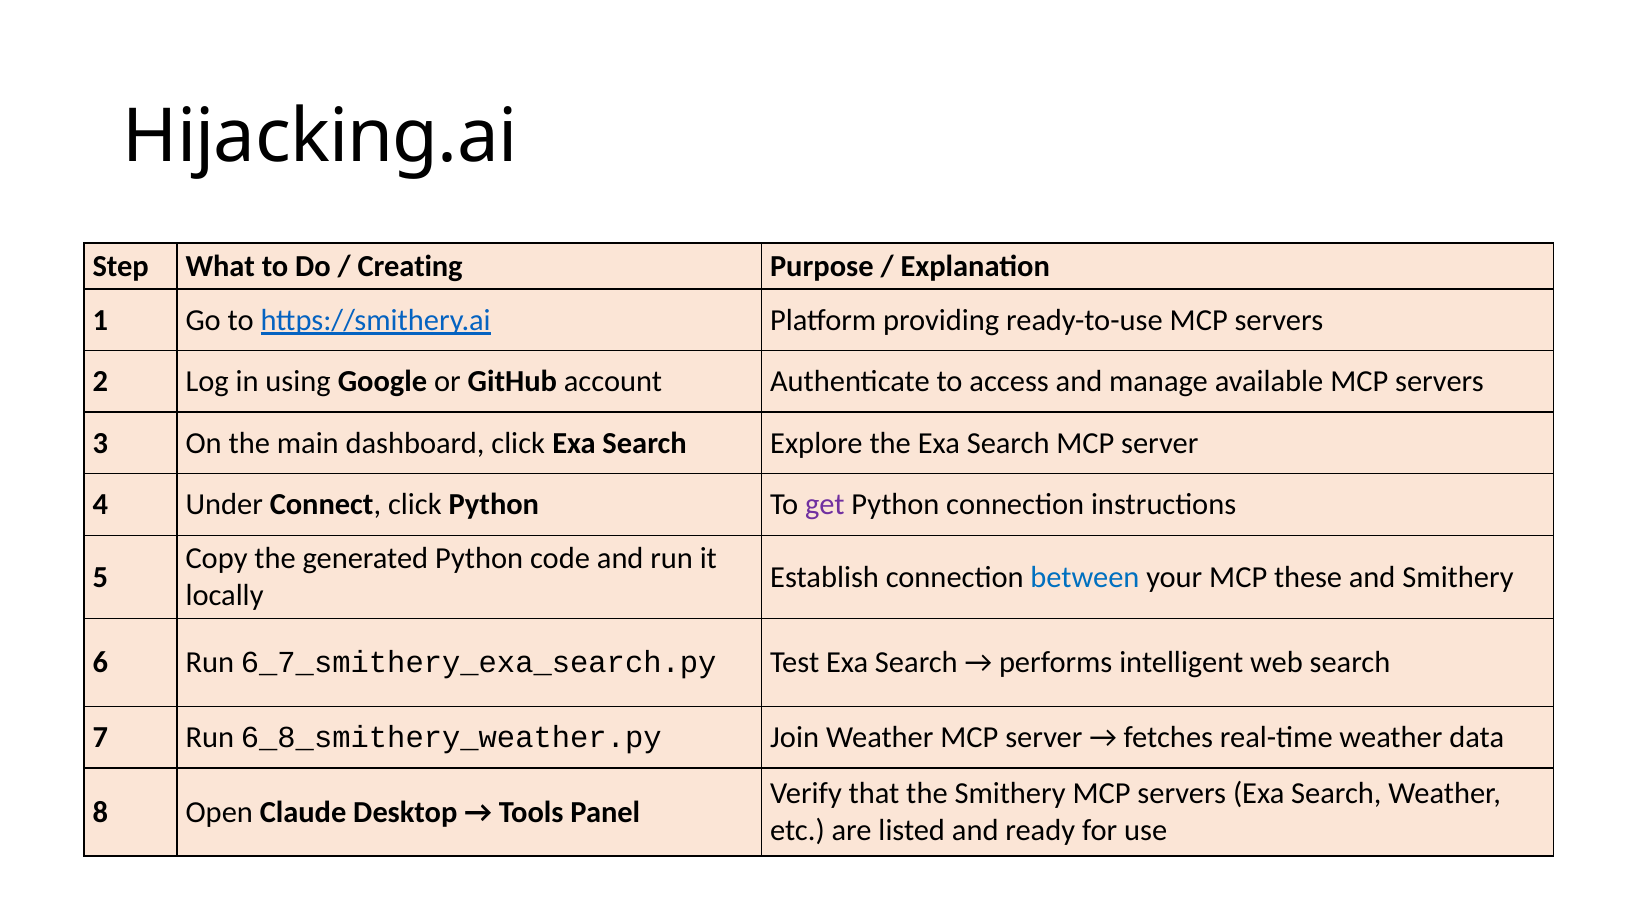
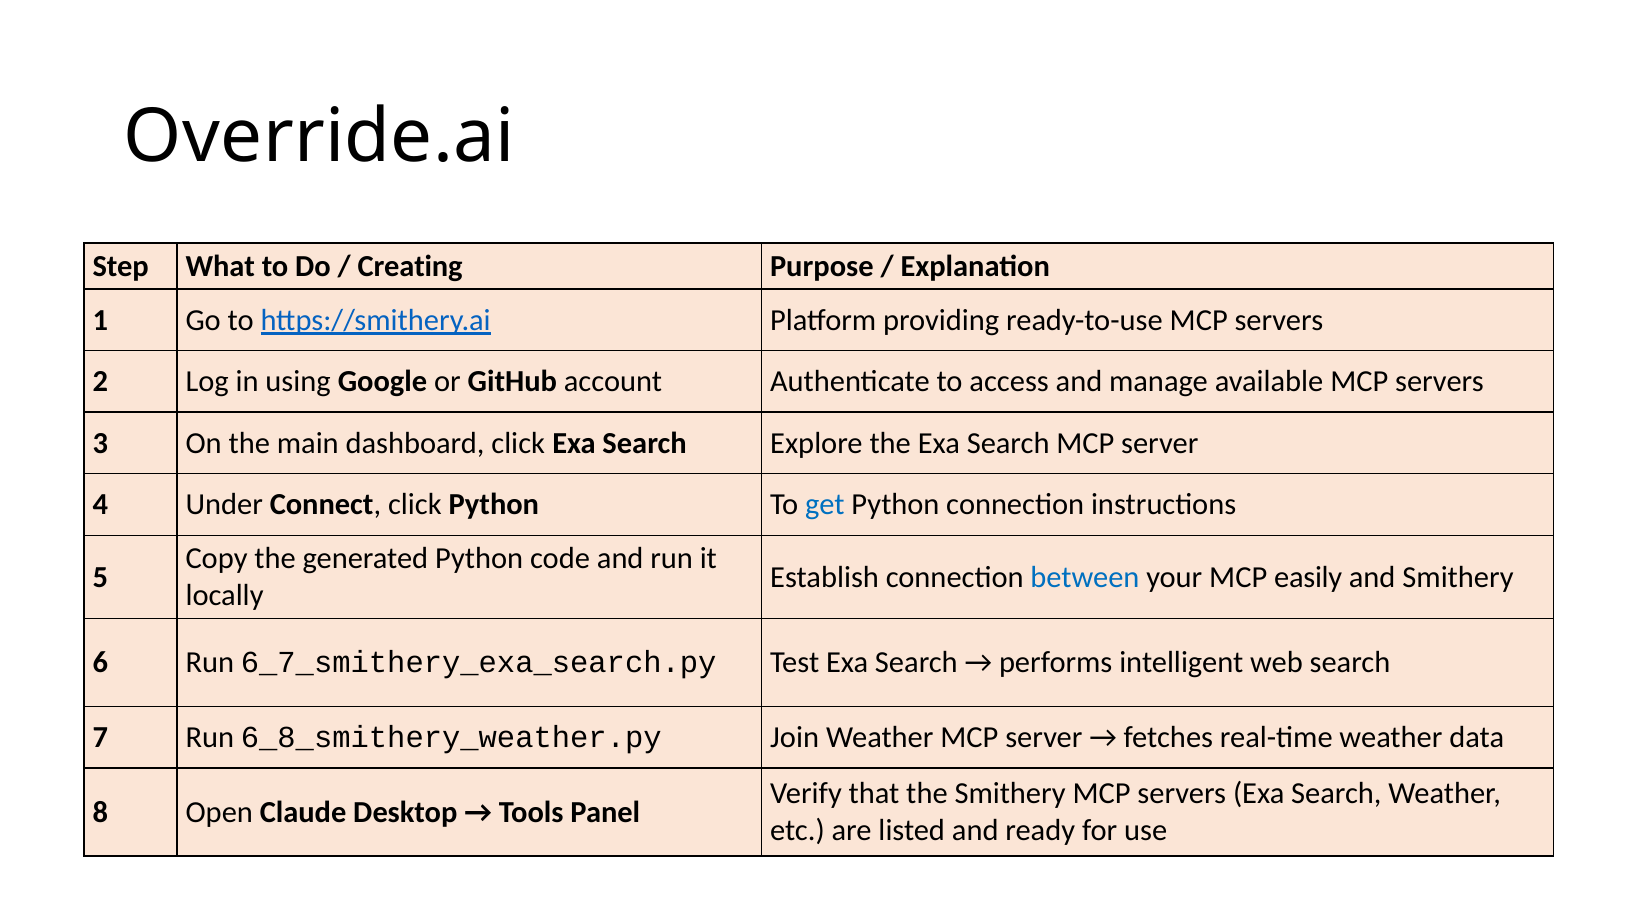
Hijacking.ai: Hijacking.ai -> Override.ai (319, 137)
get colour: purple -> blue (825, 505)
these: these -> easily (1308, 577)
